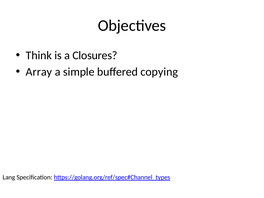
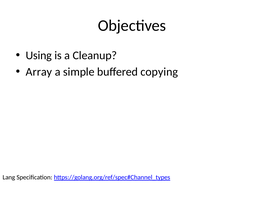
Think: Think -> Using (39, 55)
Closures: Closures -> Cleanup (95, 55)
